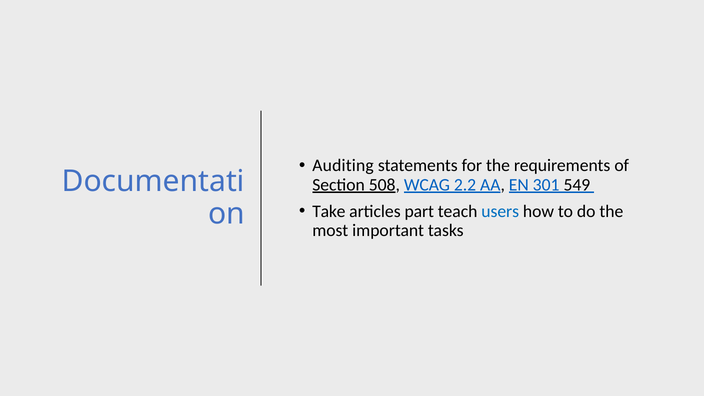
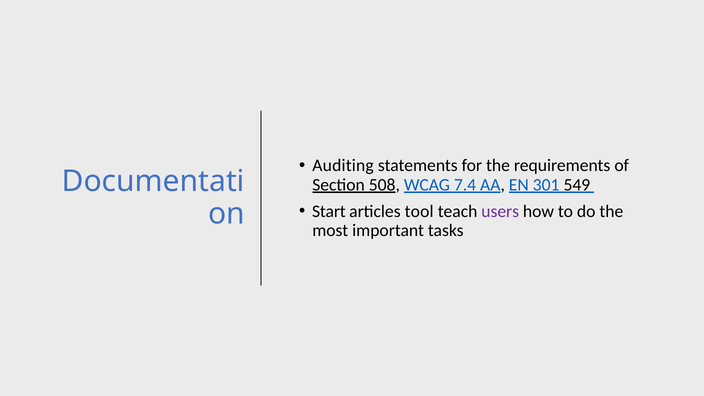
2.2: 2.2 -> 7.4 (465, 185)
Take: Take -> Start (329, 211)
part: part -> tool (419, 211)
users colour: blue -> purple (500, 211)
